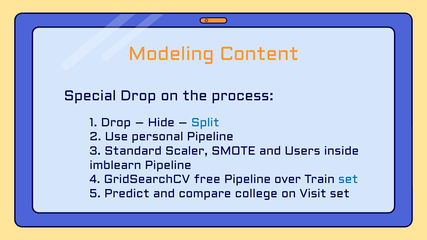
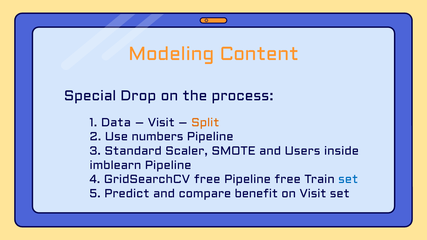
1 Drop: Drop -> Data (116, 123)
Hide: Hide -> Visit (161, 123)
Split colour: blue -> orange (205, 123)
personal: personal -> numbers (157, 137)
Pipeline over: over -> free (288, 180)
college: college -> benefit (256, 194)
